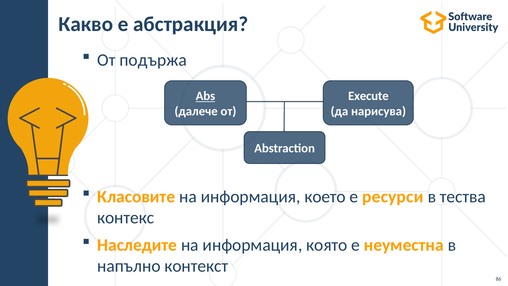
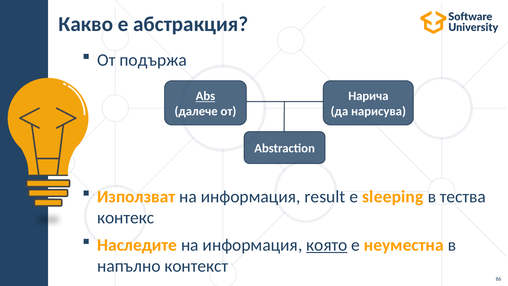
Execute: Execute -> Нарича (368, 96)
Класовите: Класовите -> Използват (136, 196)
което: което -> result (325, 196)
ресурси: ресурси -> sleeping (393, 196)
която underline: none -> present (327, 245)
